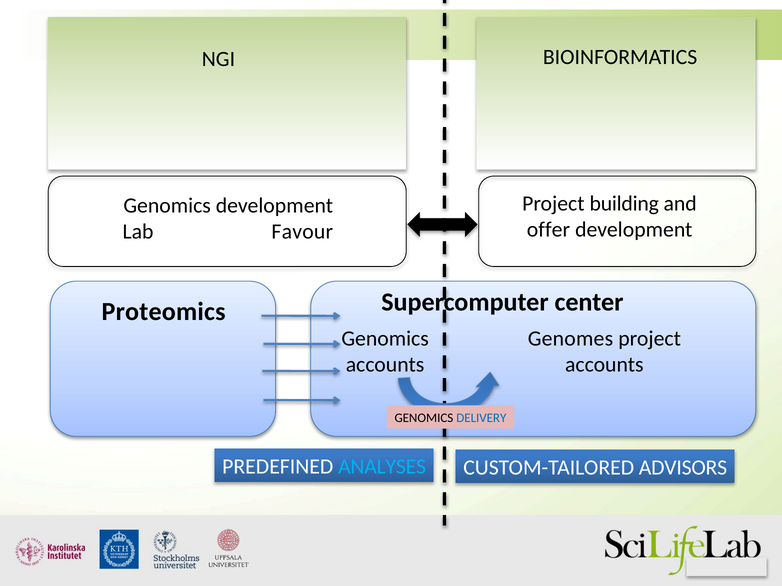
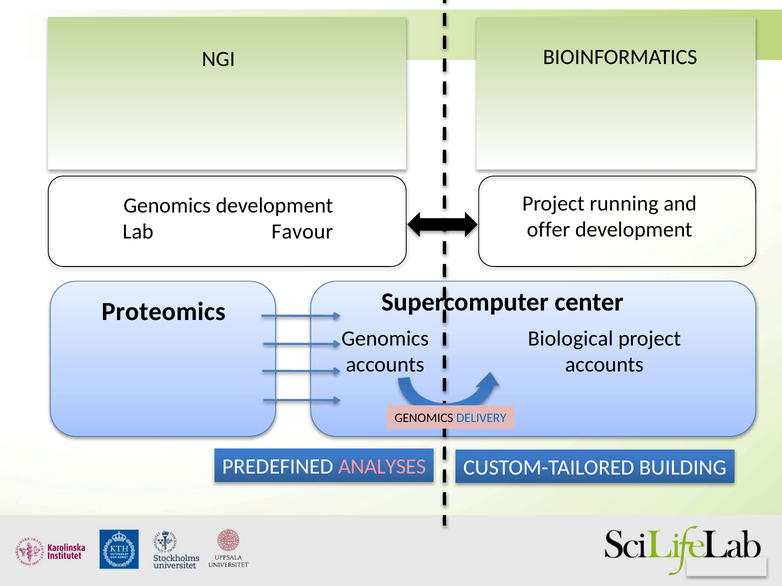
building: building -> running (624, 204)
Genomes: Genomes -> Biological (571, 339)
ANALYSES colour: light blue -> pink (382, 467)
ADVISORS: ADVISORS -> BUILDING (683, 468)
